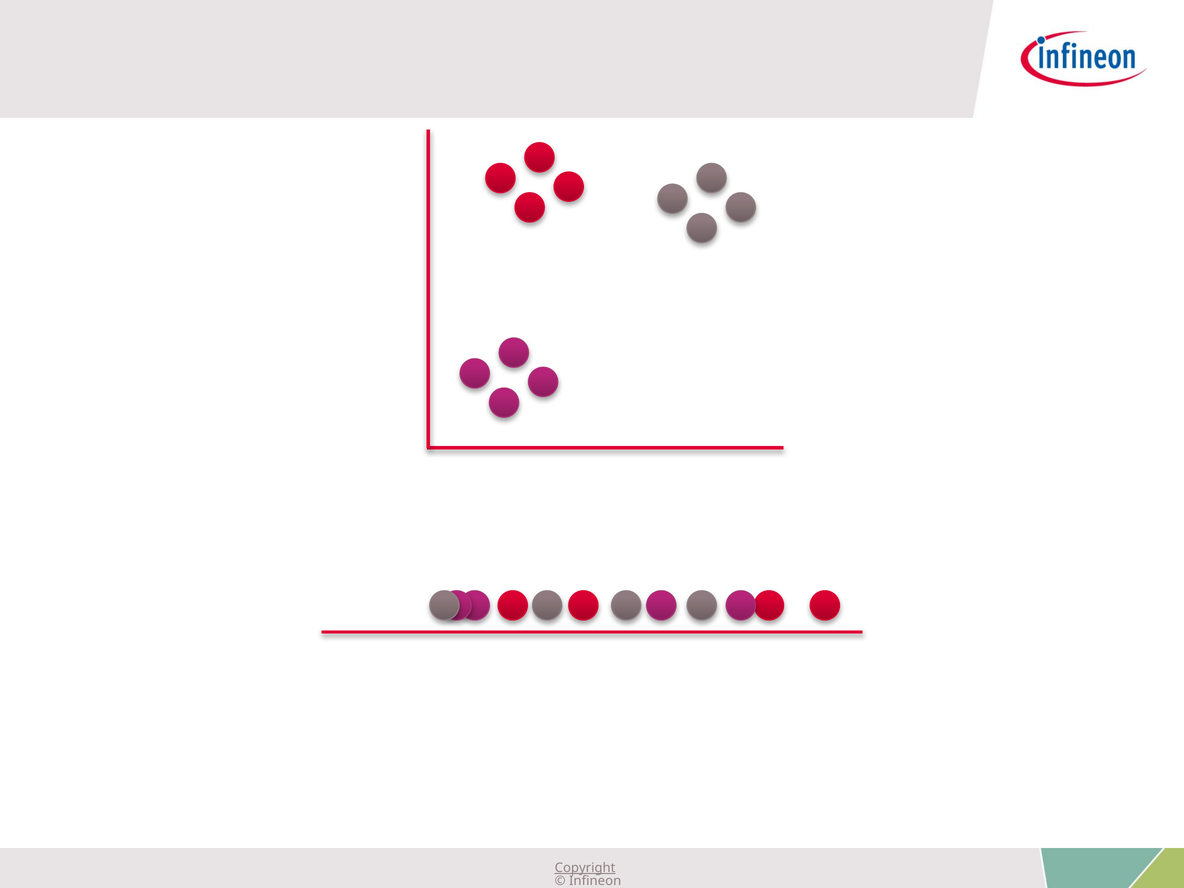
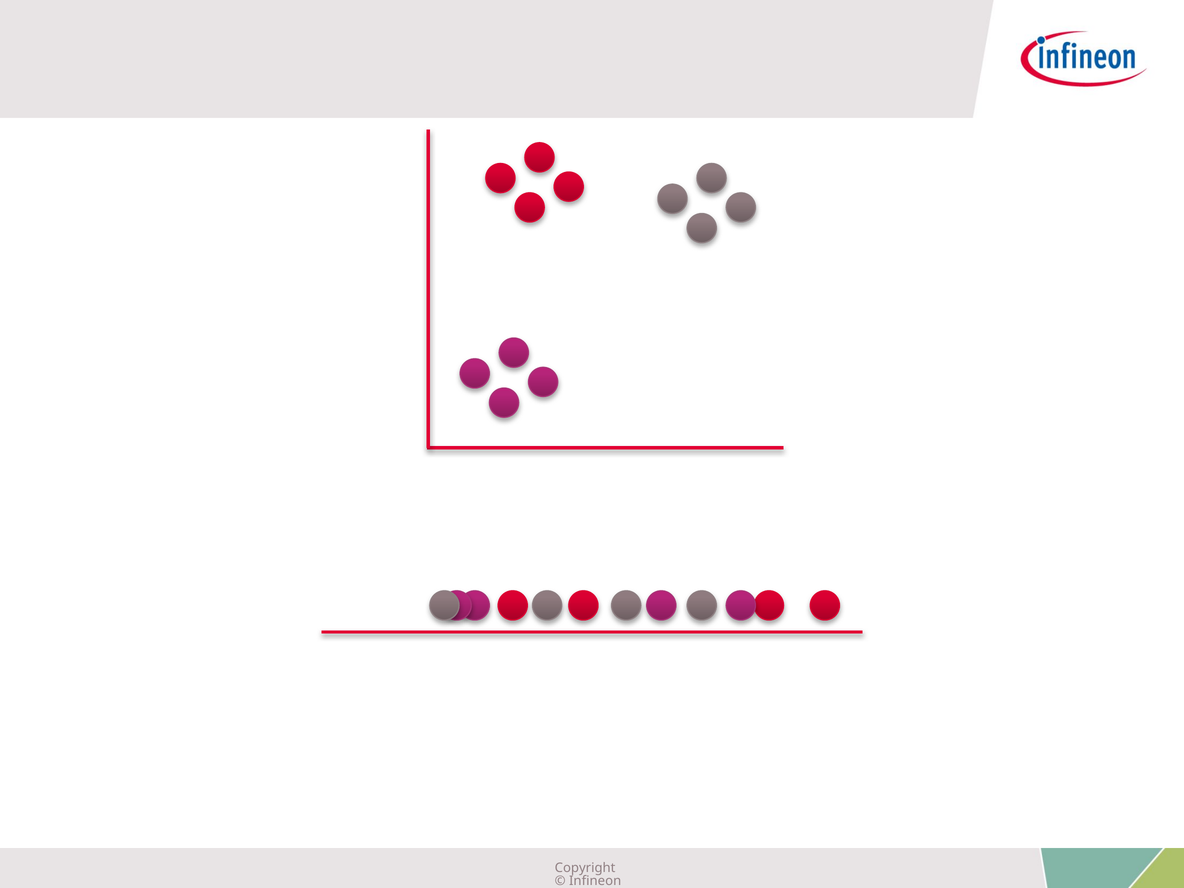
Copyright underline: present -> none (585, 868)
